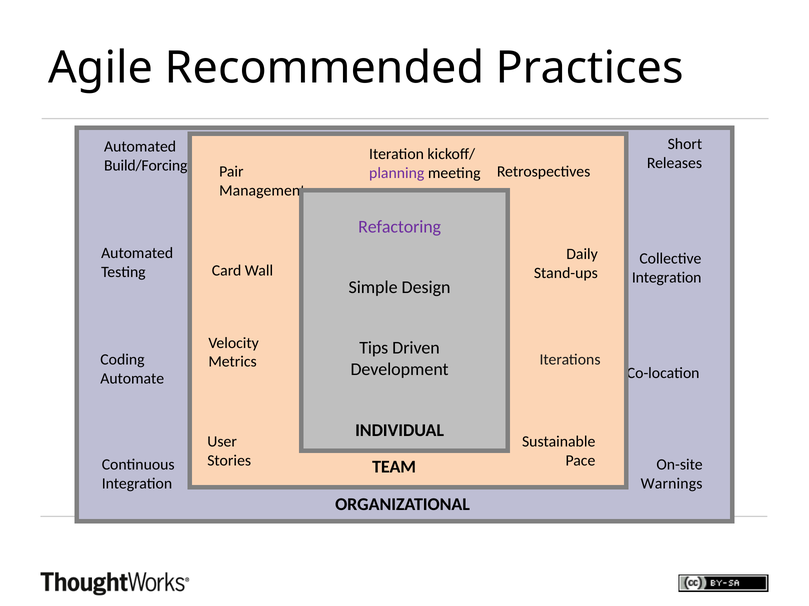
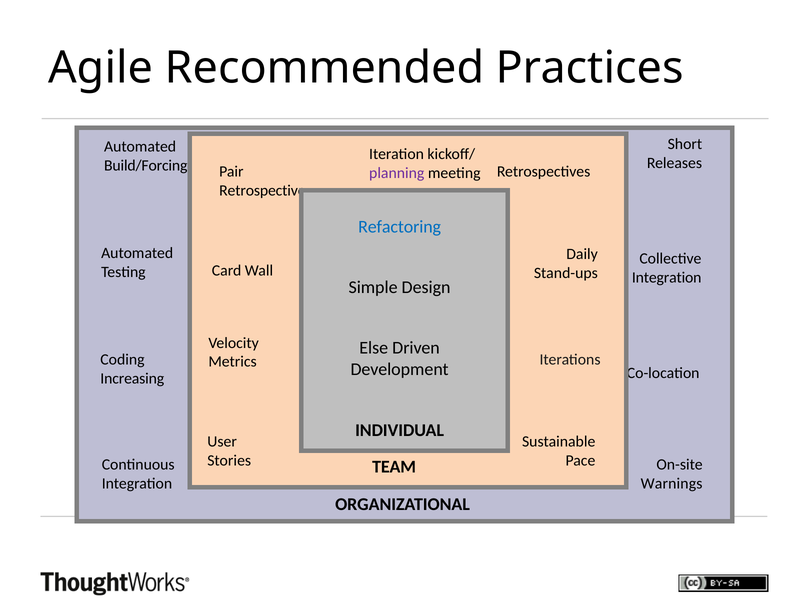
Management: Management -> Retrospective (262, 191)
Refactoring colour: purple -> blue (400, 227)
Tips: Tips -> Else (374, 348)
Automate: Automate -> Increasing (132, 379)
